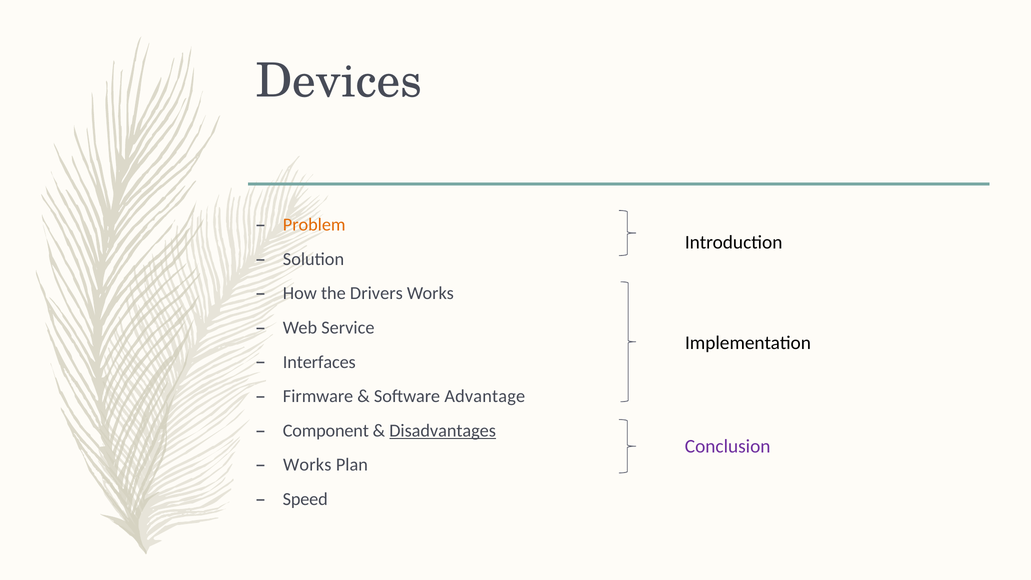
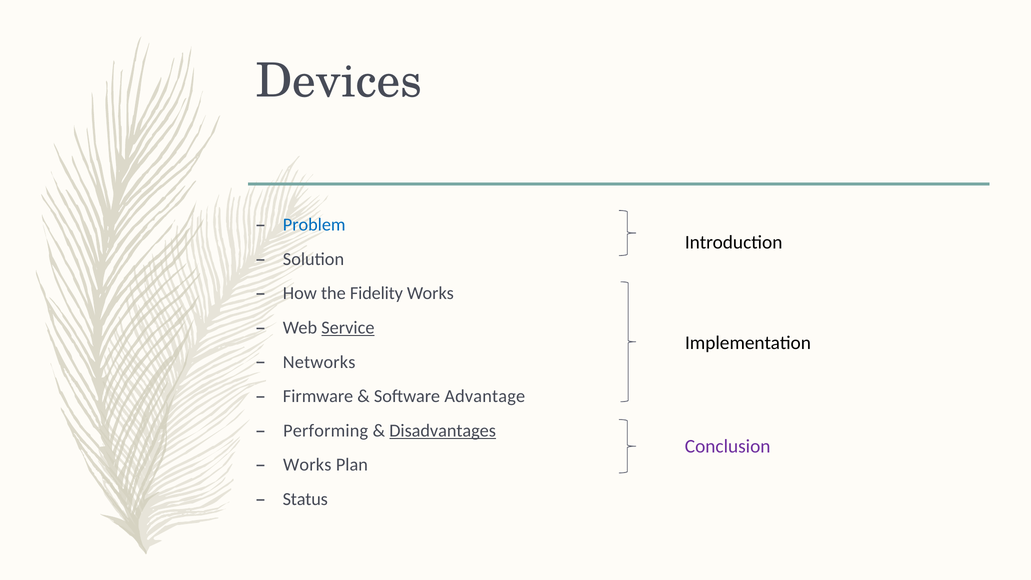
Problem colour: orange -> blue (314, 225)
Drivers: Drivers -> Fidelity (376, 293)
Service underline: none -> present (348, 328)
Interfaces: Interfaces -> Networks (319, 362)
Component: Component -> Performing (326, 431)
Speed: Speed -> Status (305, 499)
